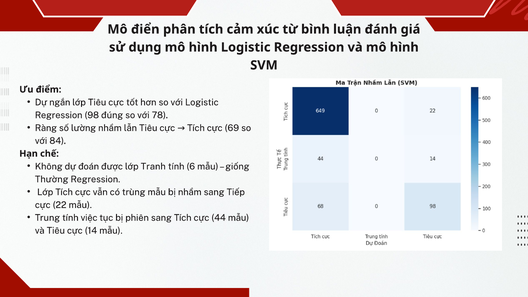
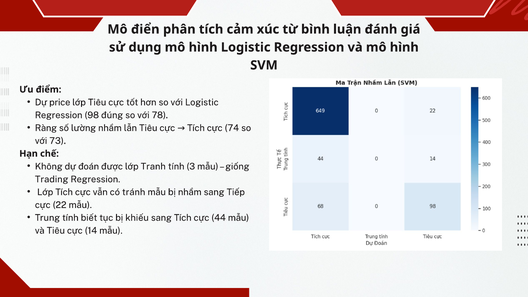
ngắn: ngắn -> price (60, 102)
69: 69 -> 74 (232, 128)
84: 84 -> 73 (58, 141)
6: 6 -> 3 (191, 166)
Thường: Thường -> Trading (52, 179)
trùng: trùng -> tránh (134, 192)
việc: việc -> biết (89, 218)
phiên: phiên -> khiếu (137, 218)
